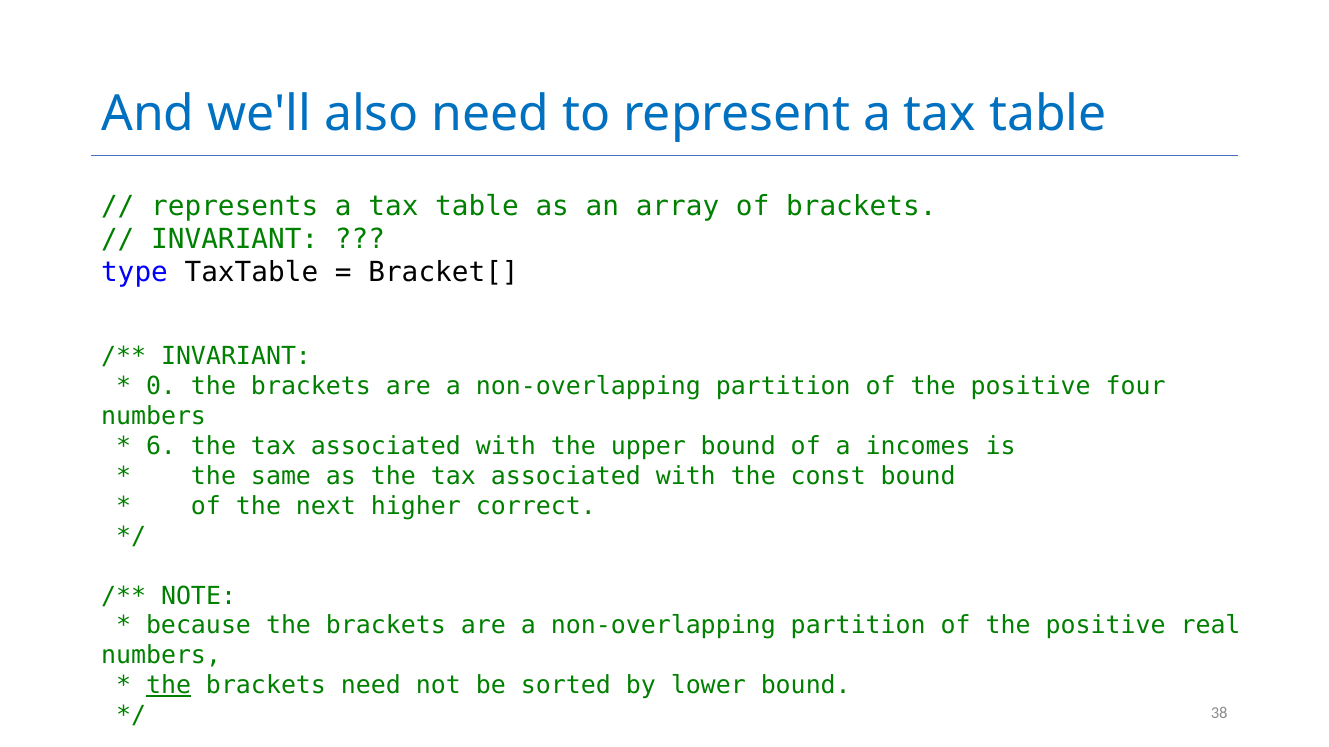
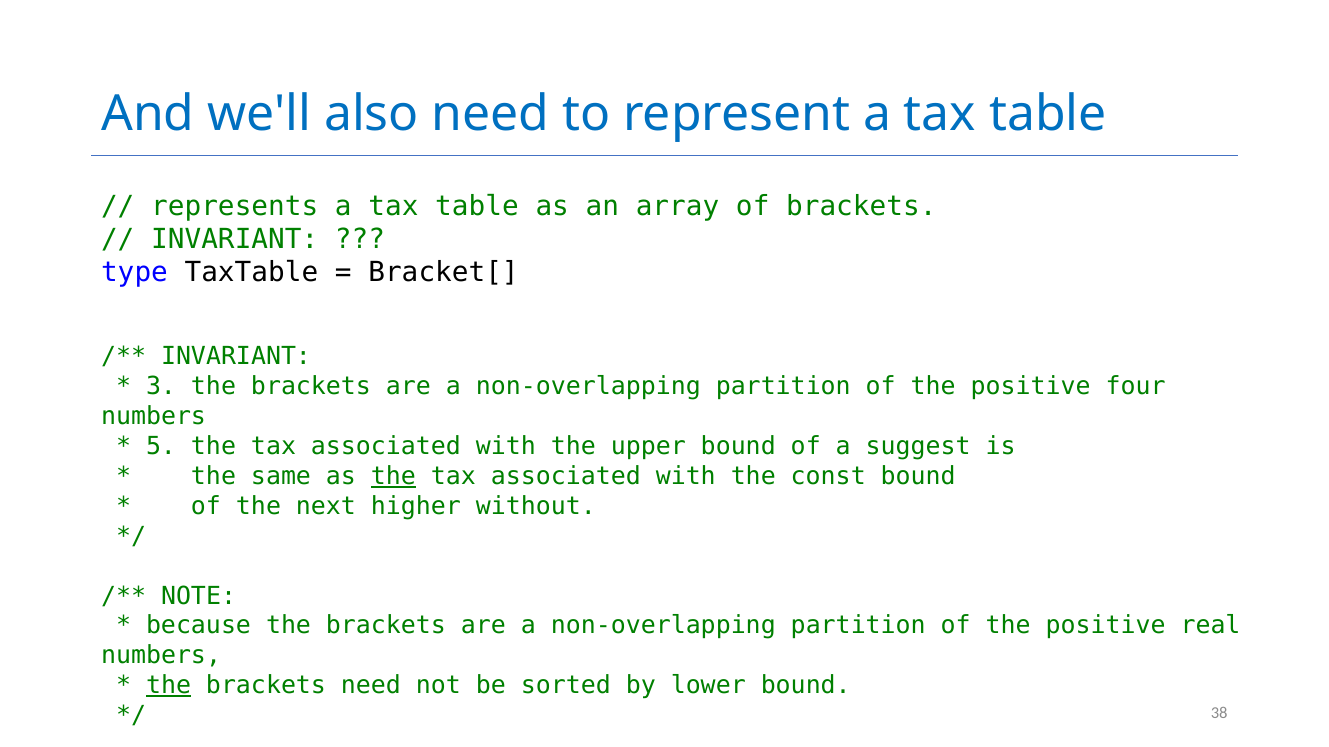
0: 0 -> 3 (161, 387)
6: 6 -> 5 (161, 447)
incomes: incomes -> suggest (918, 447)
the underline: none -> present (393, 477)
correct: correct -> without (536, 507)
